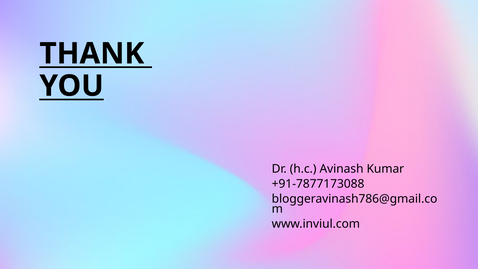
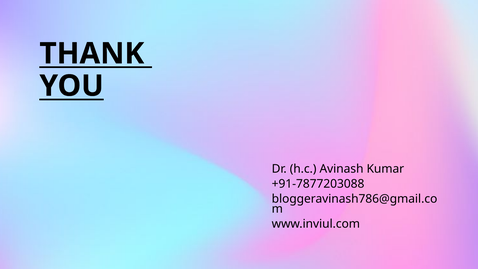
+91-7877173088: +91-7877173088 -> +91-7877203088 (318, 184)
